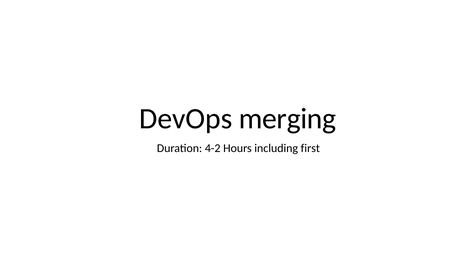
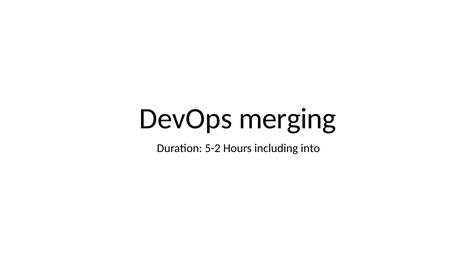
4-2: 4-2 -> 5-2 (213, 148)
first: first -> into (310, 148)
